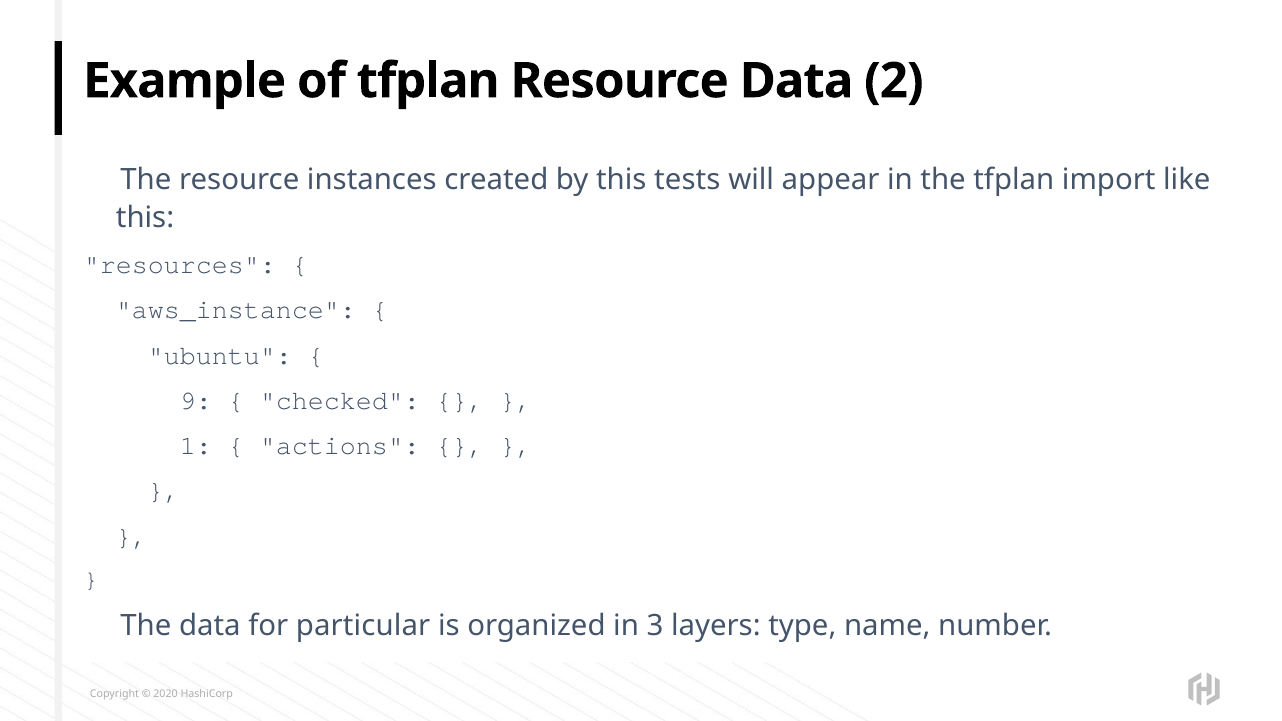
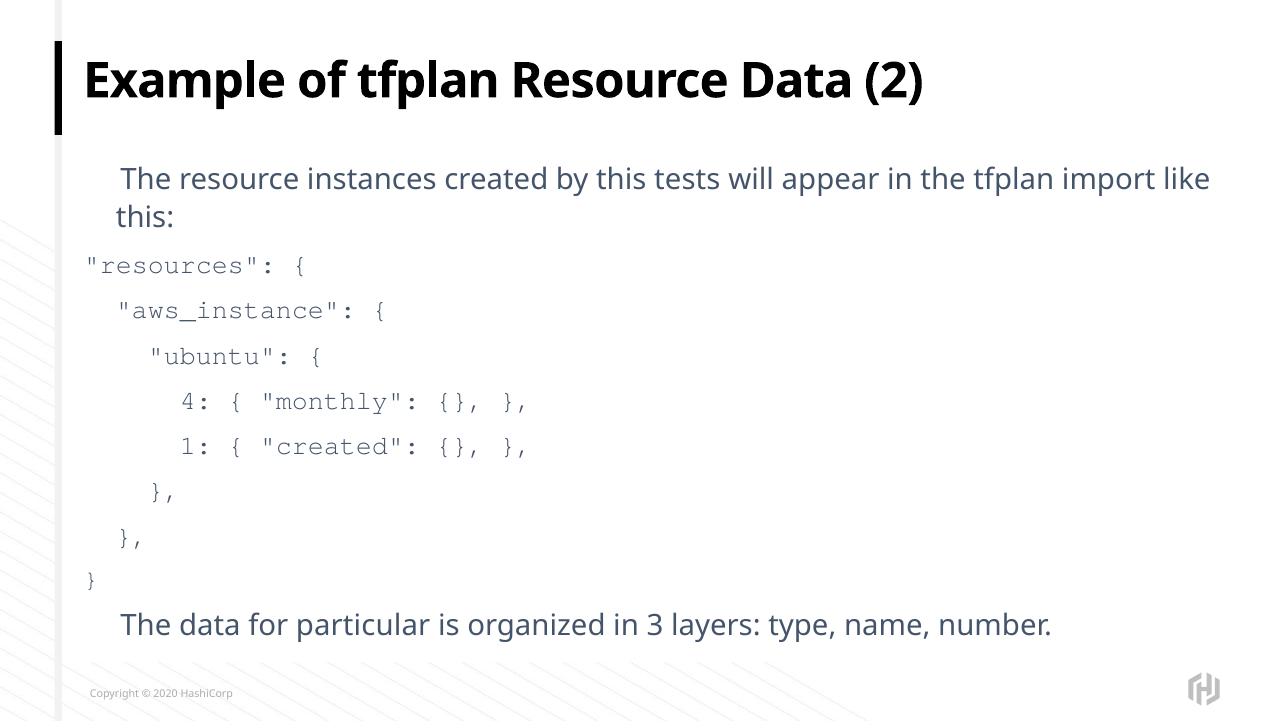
9: 9 -> 4 (196, 401)
checked: checked -> monthly (340, 401)
actions: actions -> created (340, 446)
